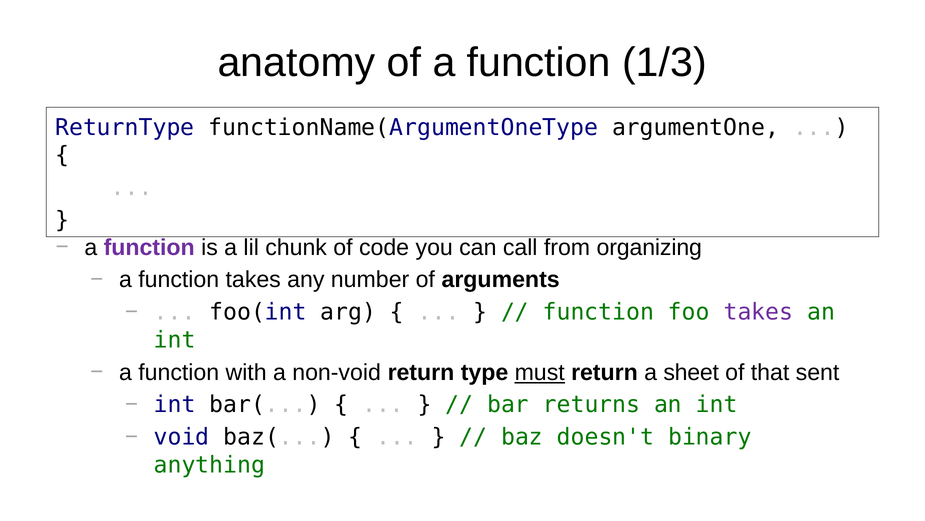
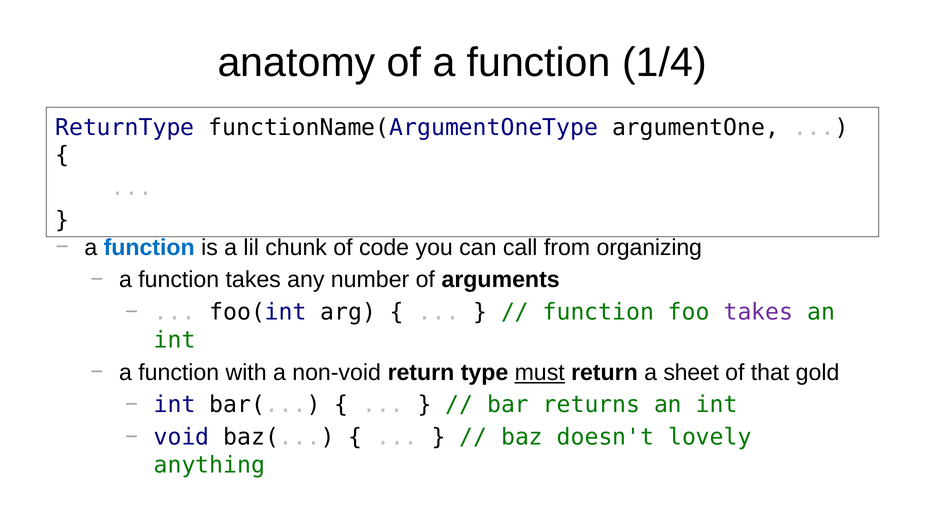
1/3: 1/3 -> 1/4 (665, 62)
function colour: purple -> blue (149, 247)
sent: sent -> gold (818, 372)
binary: binary -> lovely (710, 437)
